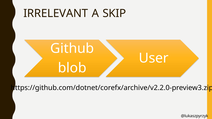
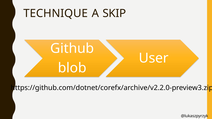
IRRELEVANT: IRRELEVANT -> TECHNIQUE (56, 13)
